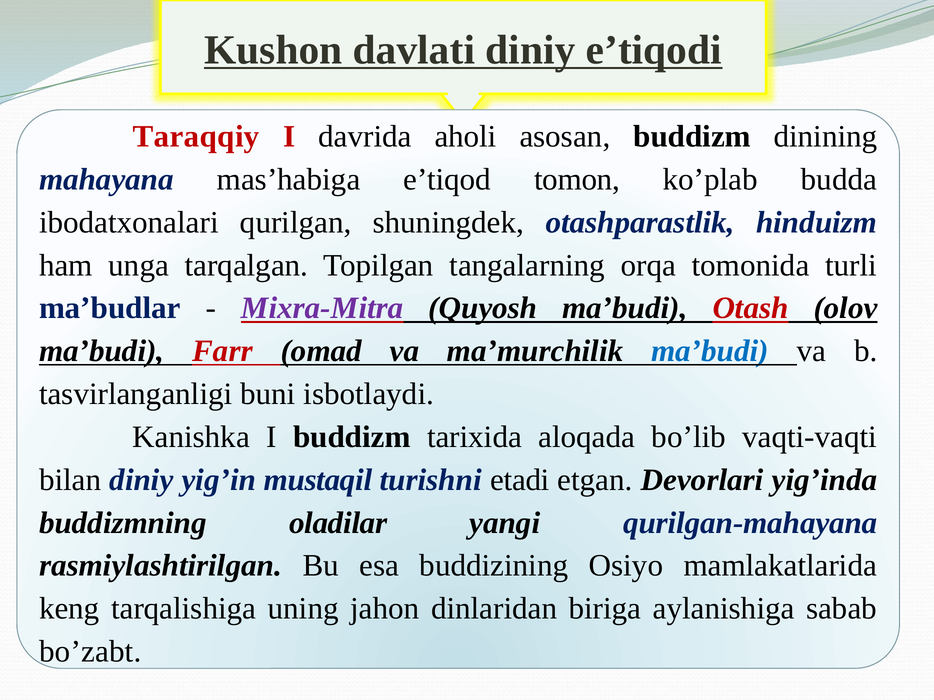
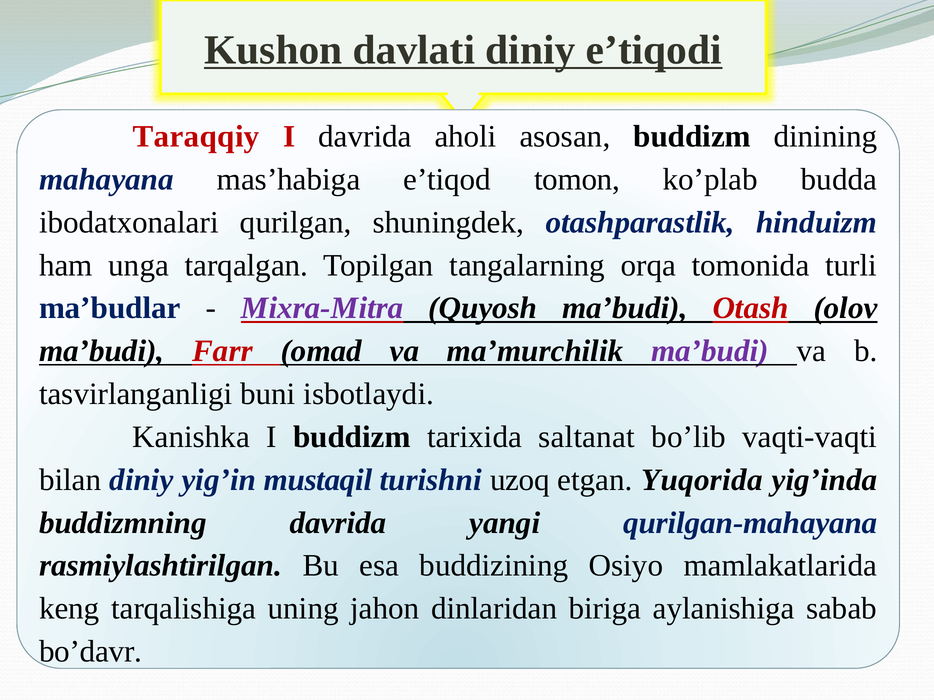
ma’budi colour: blue -> purple (710, 351)
aloqada: aloqada -> saltanat (587, 437)
etadi: etadi -> uzoq (520, 480)
Devorlari: Devorlari -> Yuqorida (702, 480)
buddizmning oladilar: oladilar -> davrida (338, 523)
bo’zabt: bo’zabt -> bo’davr (91, 652)
